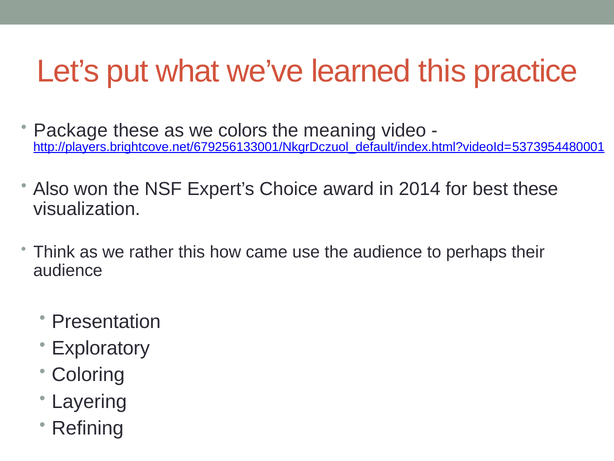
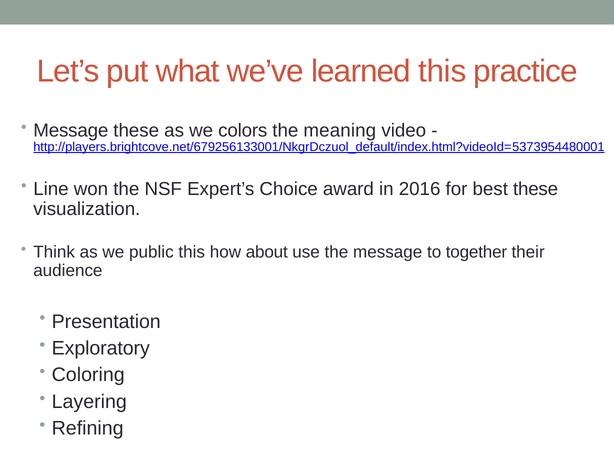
Package: Package -> Message (71, 130)
Also: Also -> Line (51, 189)
2014: 2014 -> 2016 (420, 189)
rather: rather -> public (151, 252)
came: came -> about (267, 252)
the audience: audience -> message (388, 252)
perhaps: perhaps -> together (476, 252)
